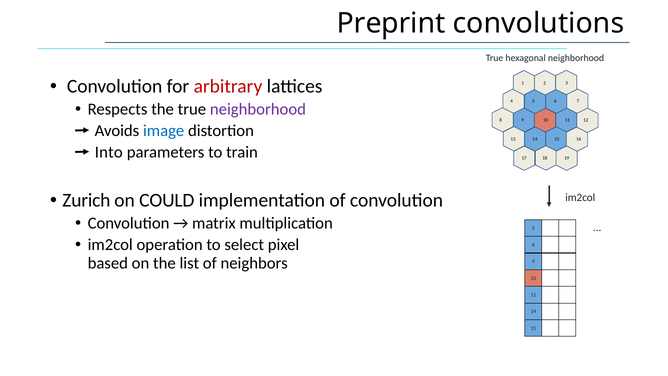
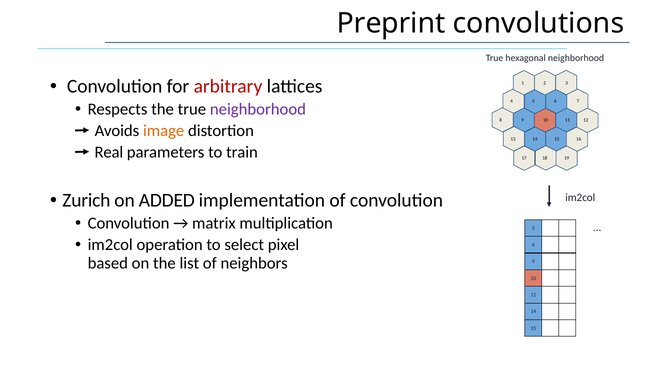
image colour: blue -> orange (164, 131)
Into: Into -> Real (109, 152)
COULD: COULD -> ADDED (167, 200)
